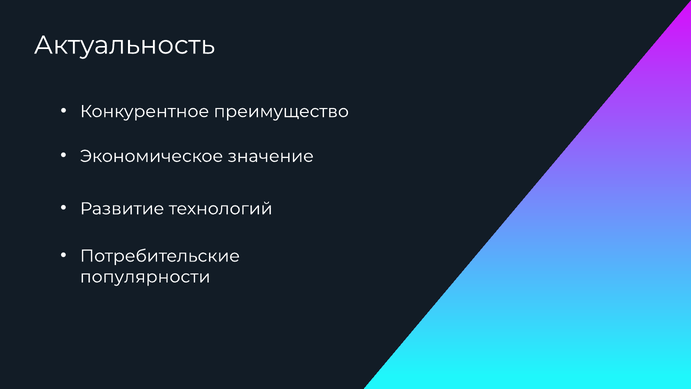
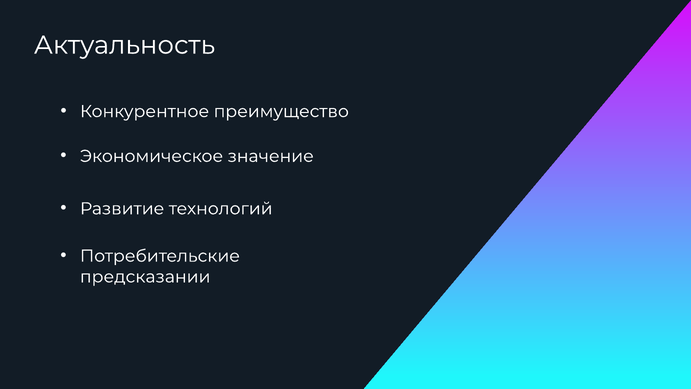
популярности: популярности -> предсказании (145, 277)
